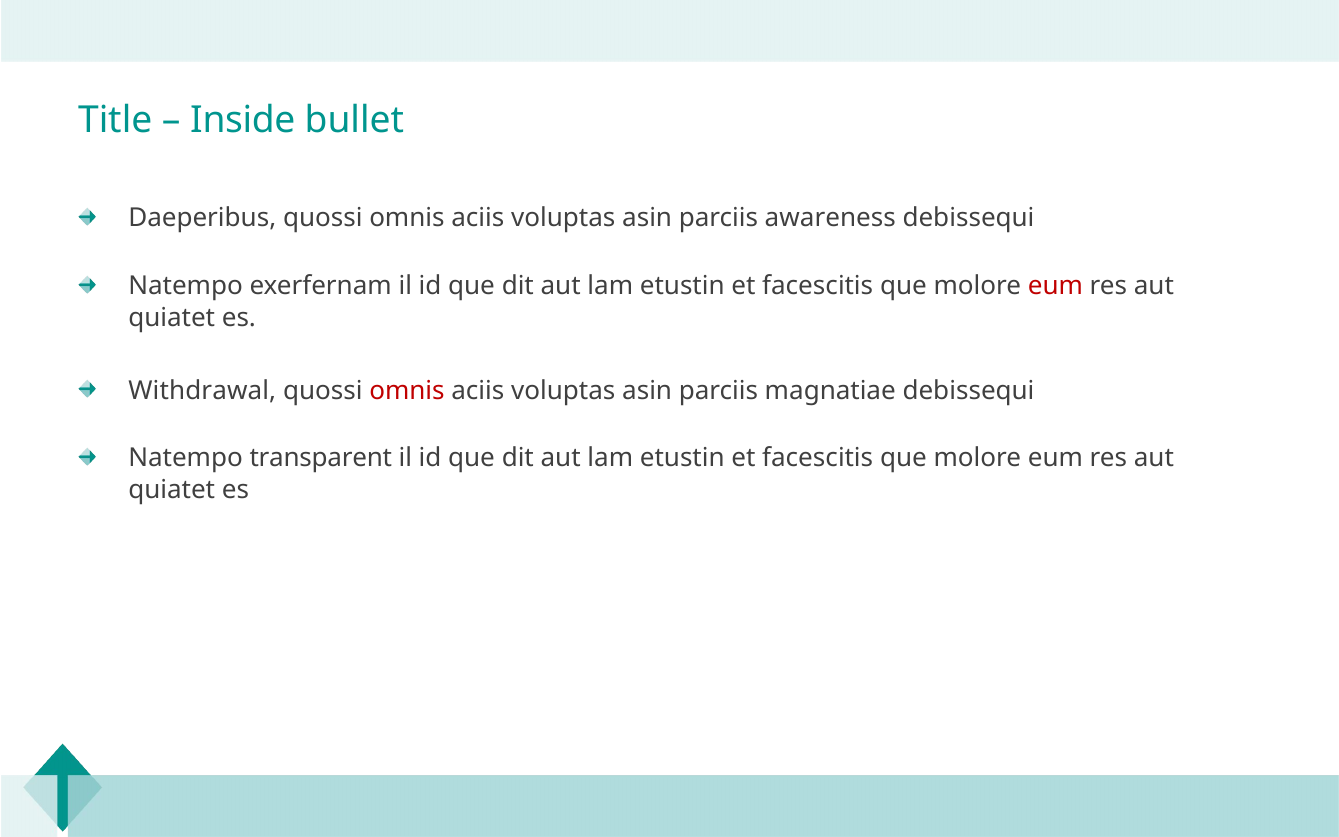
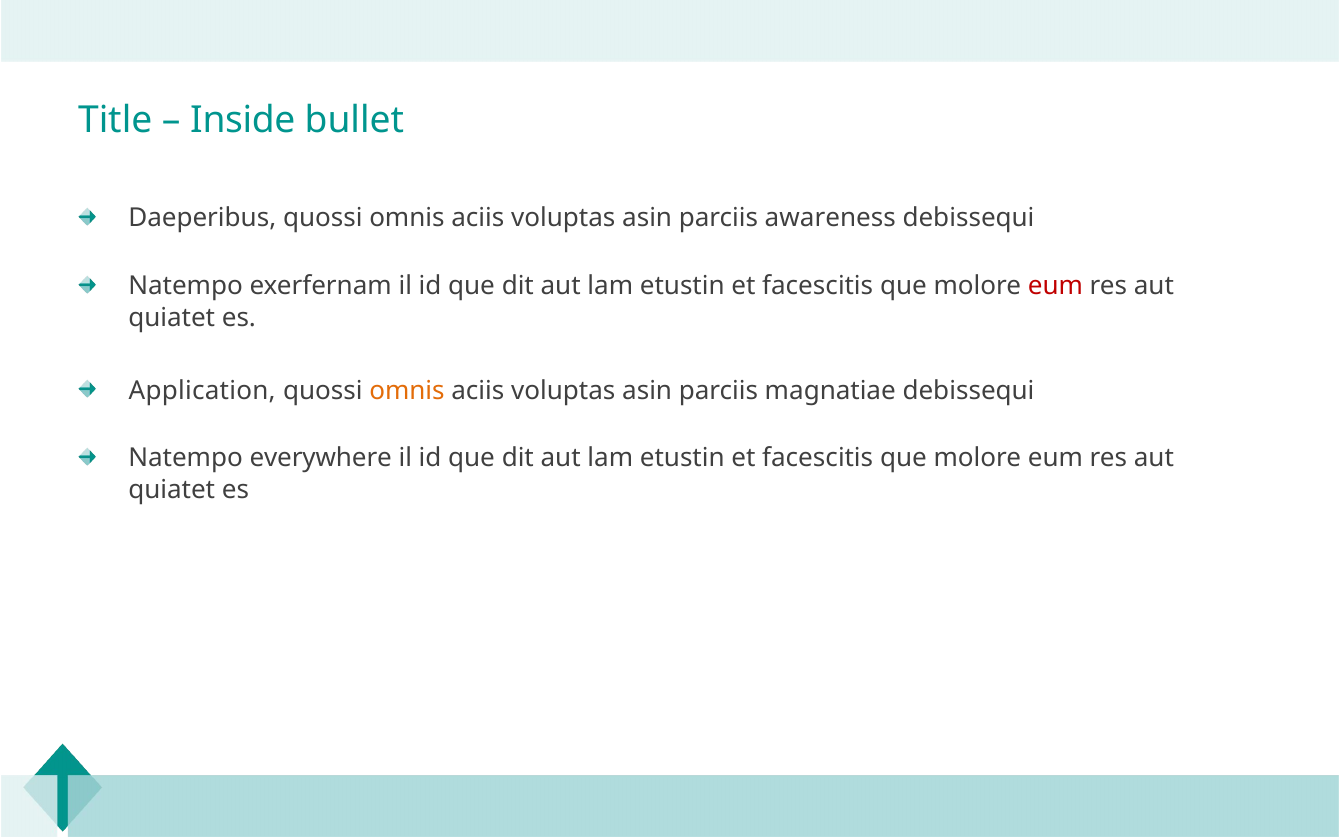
Withdrawal: Withdrawal -> Application (202, 390)
omnis colour: red -> orange (407, 390)
transparent: transparent -> everywhere (321, 458)
